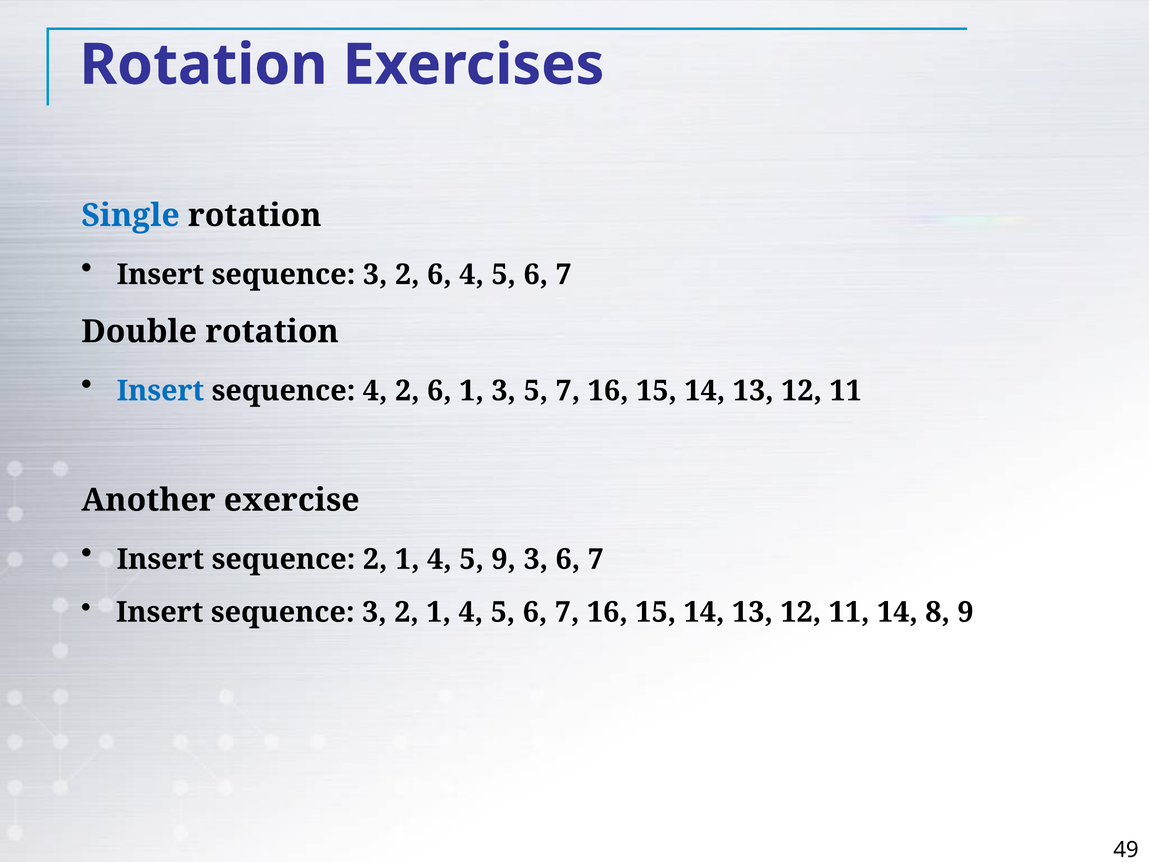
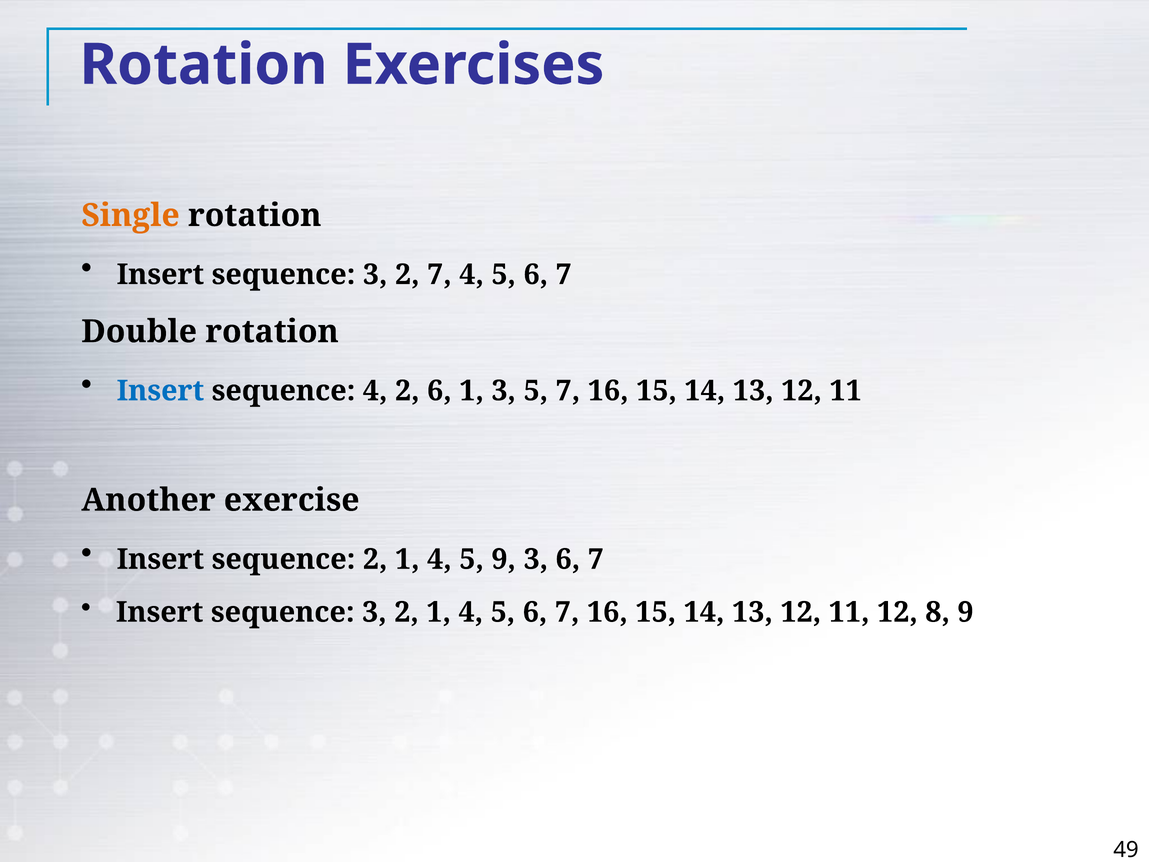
Single colour: blue -> orange (131, 215)
3 2 6: 6 -> 7 (439, 275)
11 14: 14 -> 12 (897, 612)
